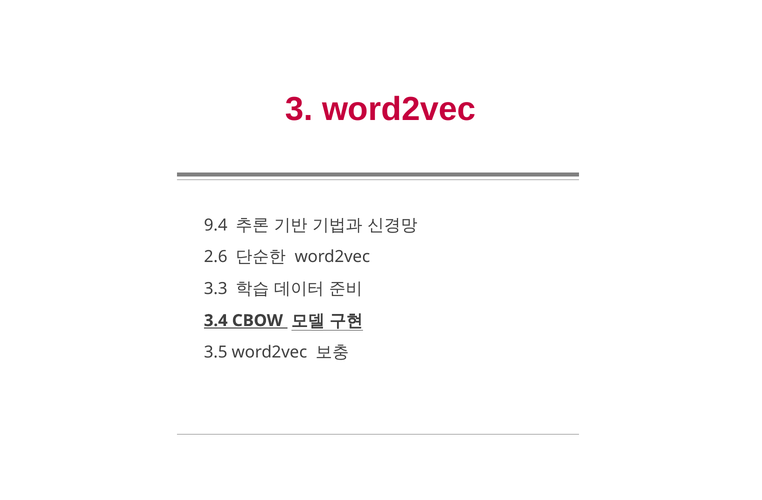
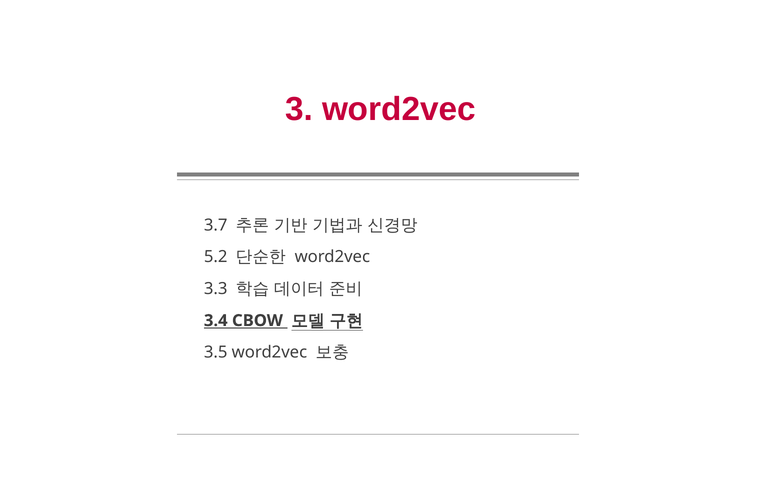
9.4: 9.4 -> 3.7 (216, 225)
2.6: 2.6 -> 5.2 (216, 257)
